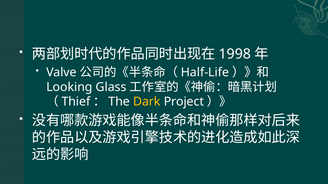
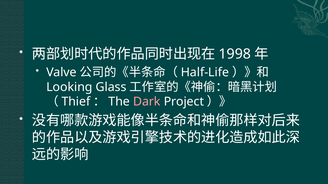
Dark colour: yellow -> pink (147, 102)
